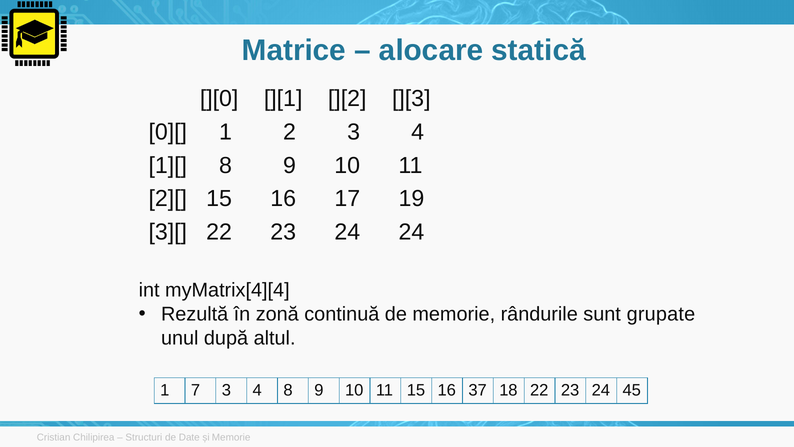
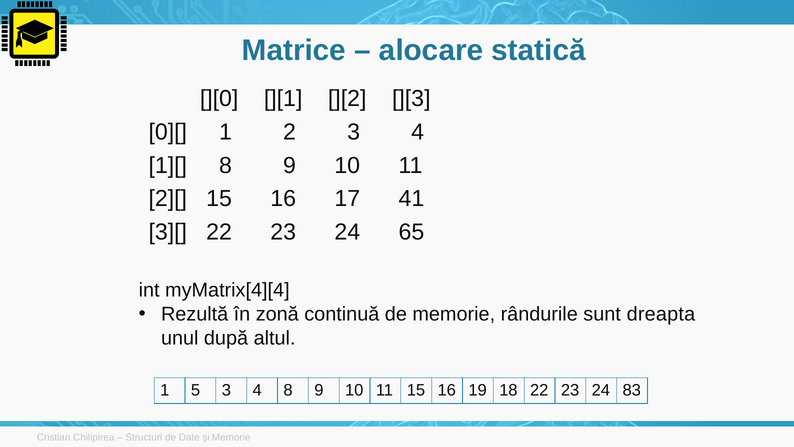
19: 19 -> 41 (411, 199)
24 24: 24 -> 65 (411, 232)
grupate: grupate -> dreapta (661, 314)
7: 7 -> 5 (196, 390)
37: 37 -> 19 (478, 390)
45: 45 -> 83 (632, 390)
